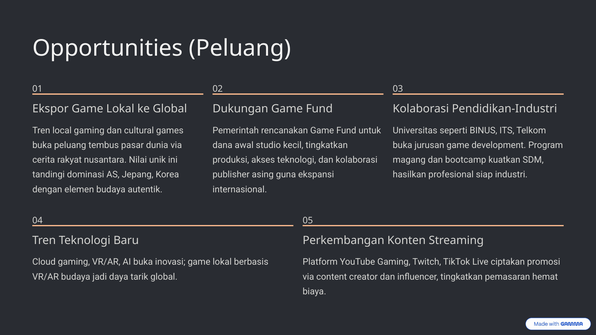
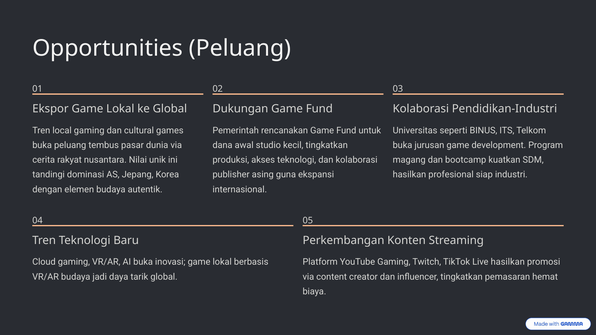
Live ciptakan: ciptakan -> hasilkan (508, 262)
